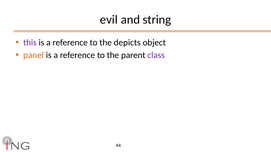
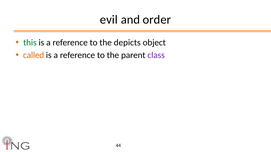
string: string -> order (157, 20)
this colour: purple -> green (30, 43)
panel: panel -> called (34, 55)
